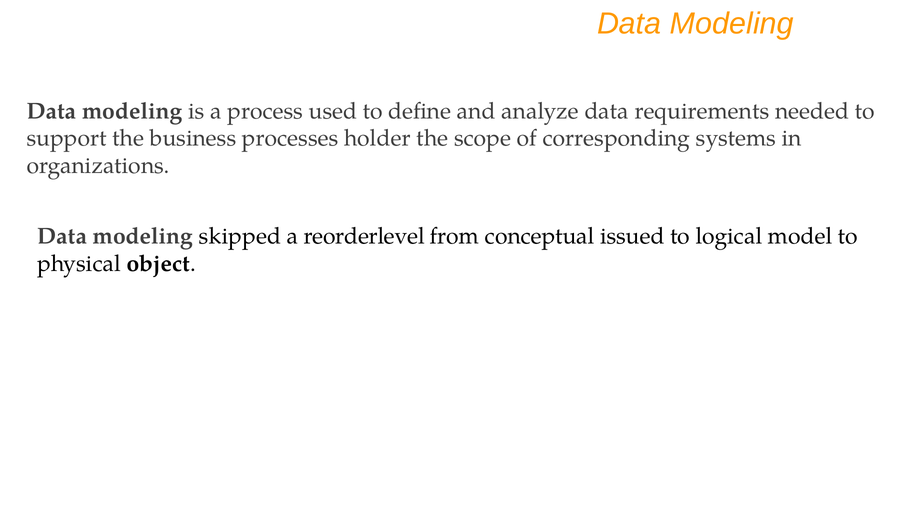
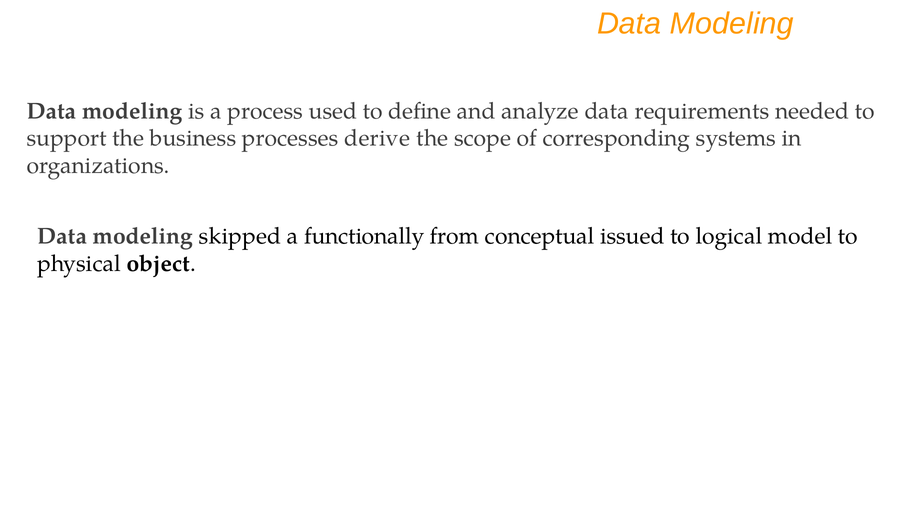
holder: holder -> derive (377, 138)
reorderlevel: reorderlevel -> functionally (364, 236)
